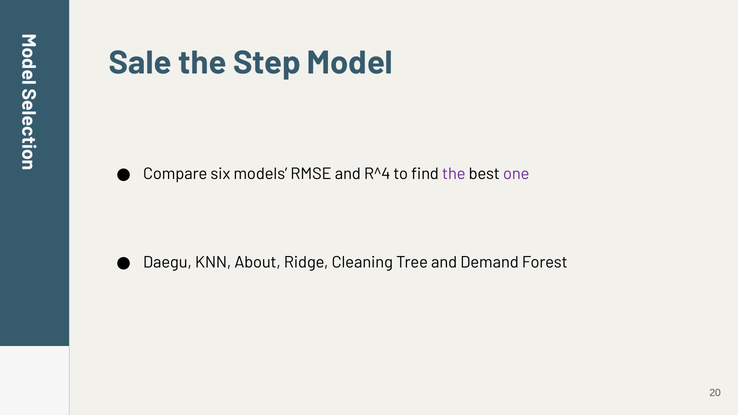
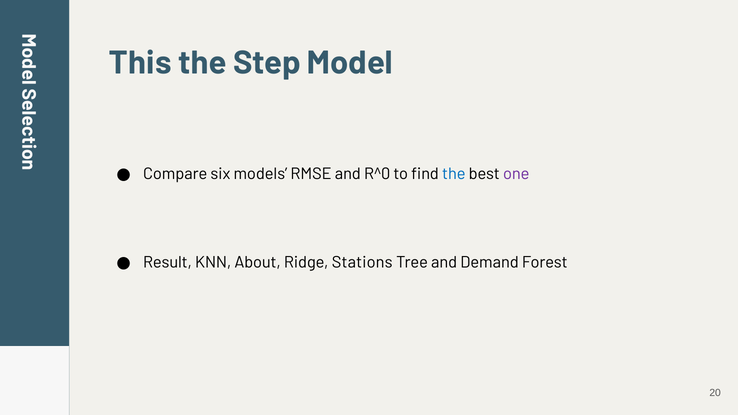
Sale: Sale -> This (140, 63)
R^4: R^4 -> R^0 (377, 174)
the colour: purple -> blue (454, 174)
Daegu: Daegu -> Result (167, 263)
Cleaning: Cleaning -> Stations (362, 263)
